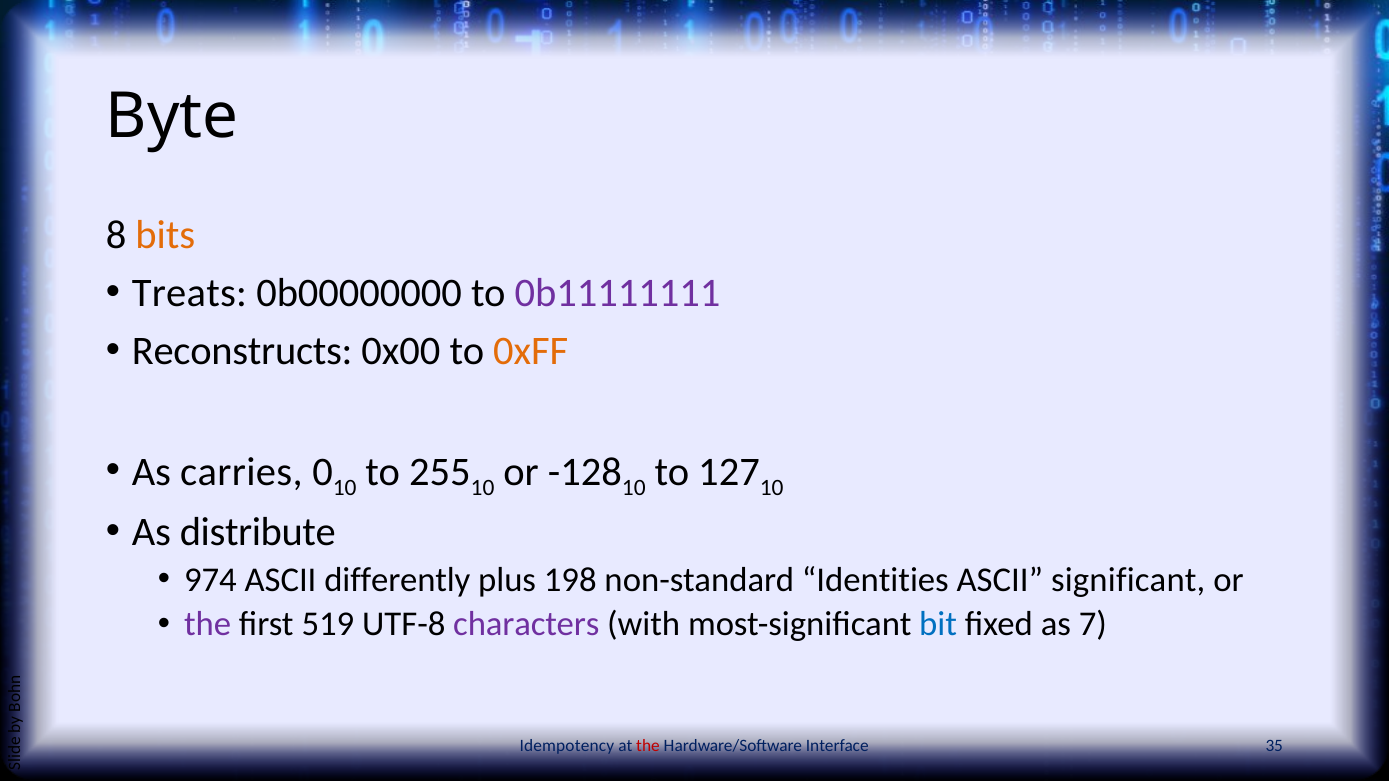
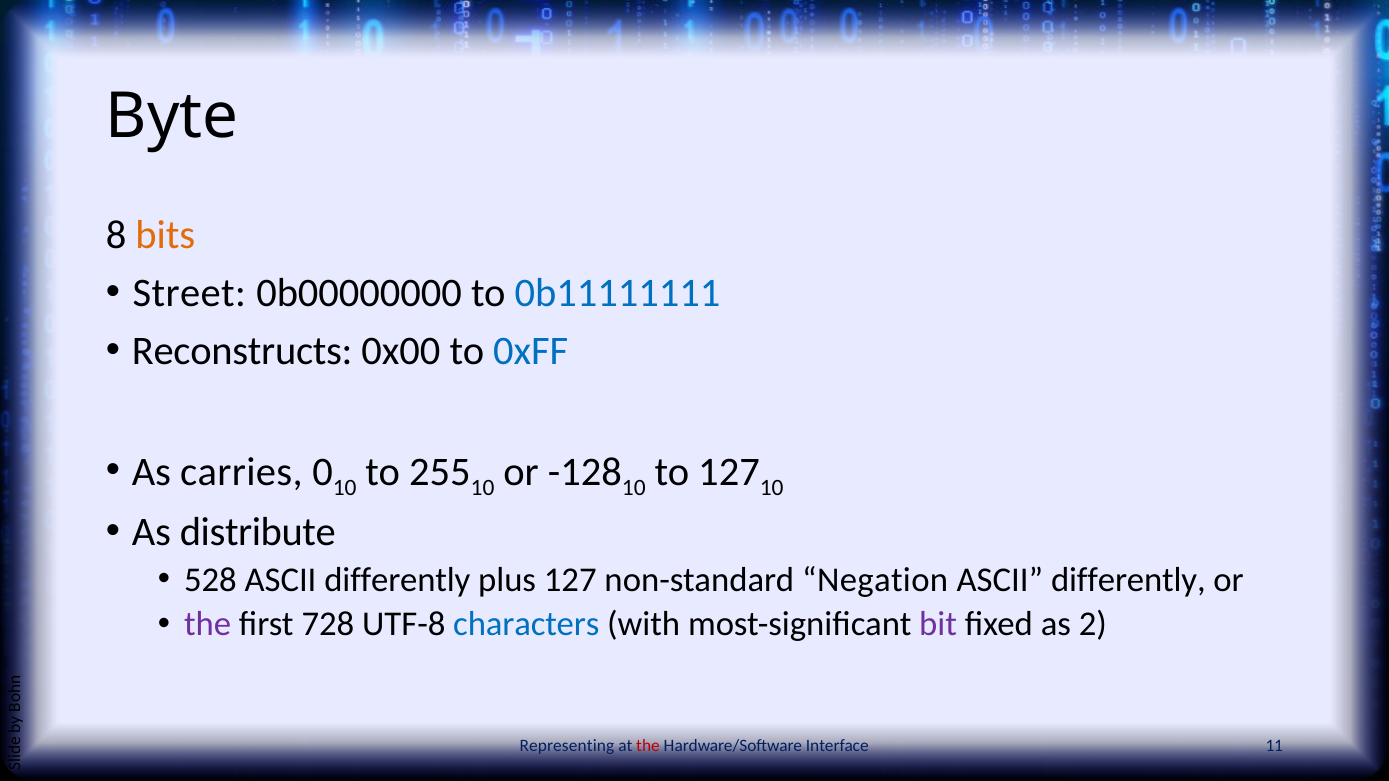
Treats: Treats -> Street (189, 293)
0b11111111 colour: purple -> blue (618, 293)
0xFF colour: orange -> blue (531, 351)
974: 974 -> 528 (210, 580)
plus 198: 198 -> 127 (570, 580)
Identities: Identities -> Negation (875, 580)
significant: significant -> differently (1128, 580)
519: 519 -> 728 (328, 625)
characters colour: purple -> blue (526, 625)
bit colour: blue -> purple (938, 625)
7: 7 -> 2 (1093, 625)
Idempotency: Idempotency -> Representing (567, 746)
35: 35 -> 11 (1274, 746)
